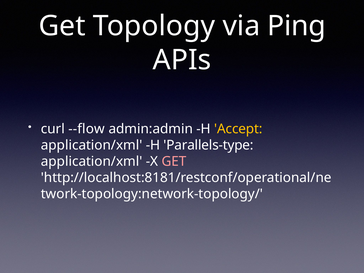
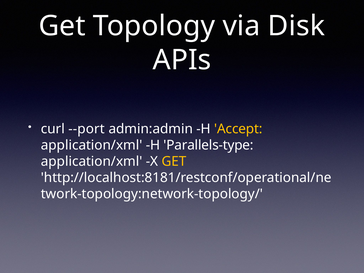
Ping: Ping -> Disk (296, 26)
--flow: --flow -> --port (87, 129)
GET colour: pink -> yellow (174, 161)
